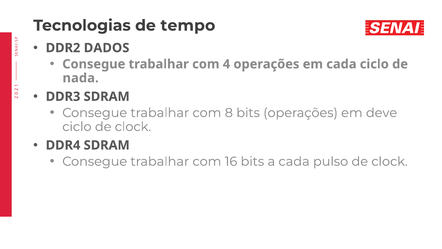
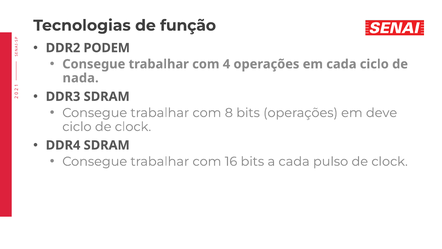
tempo: tempo -> função (188, 25)
DADOS: DADOS -> PODEM (107, 48)
